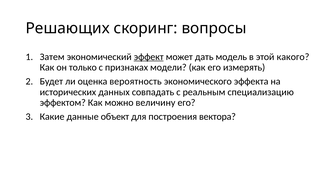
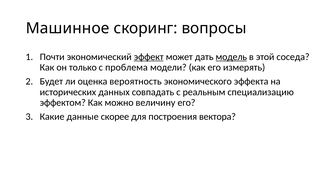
Решающих: Решающих -> Машинное (68, 28)
Затем: Затем -> Почти (52, 57)
модель underline: none -> present (231, 57)
какого: какого -> соседа (293, 57)
признаках: признаках -> проблема (126, 67)
объект: объект -> скорее (115, 117)
